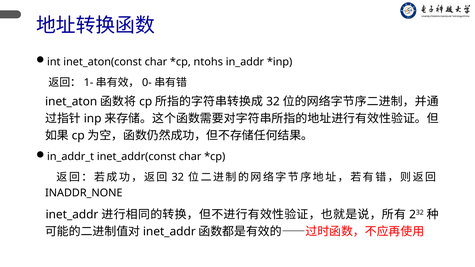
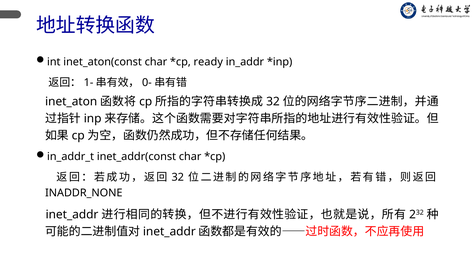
ntohs: ntohs -> ready (208, 62)
